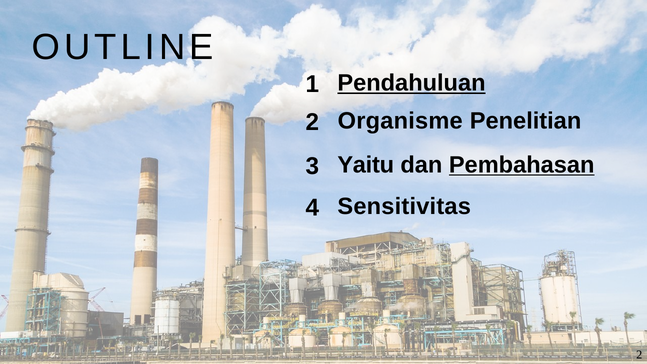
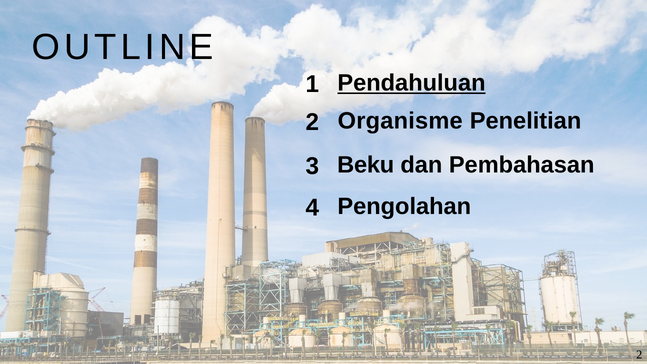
Yaitu: Yaitu -> Beku (366, 165)
Pembahasan underline: present -> none (522, 165)
Sensitivitas: Sensitivitas -> Pengolahan (404, 207)
